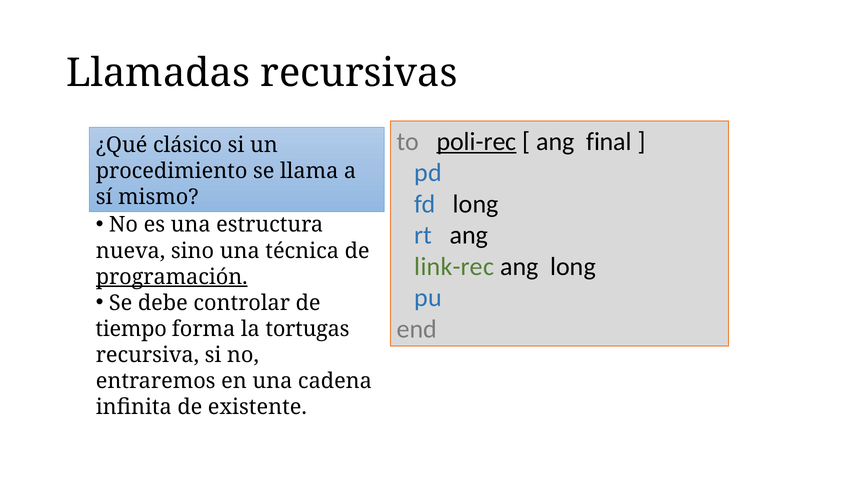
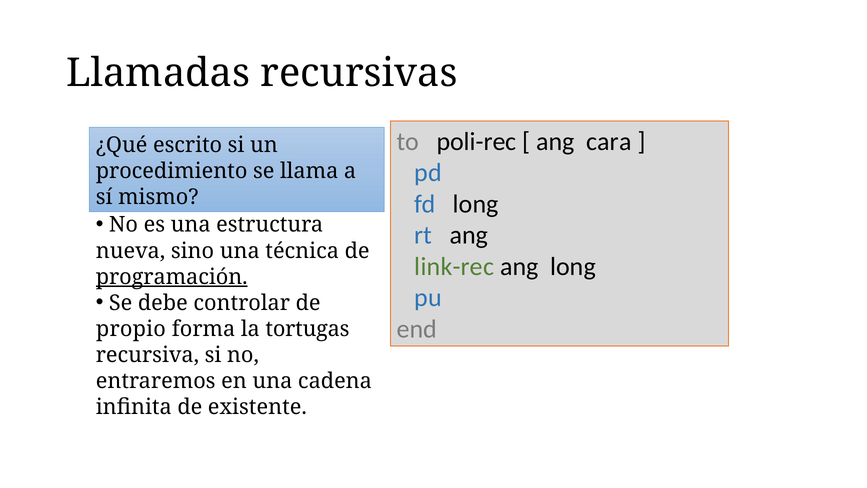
poli-rec underline: present -> none (476, 142)
final: final -> cara (609, 142)
clásico: clásico -> escrito (188, 145)
tiempo: tiempo -> propio (131, 329)
